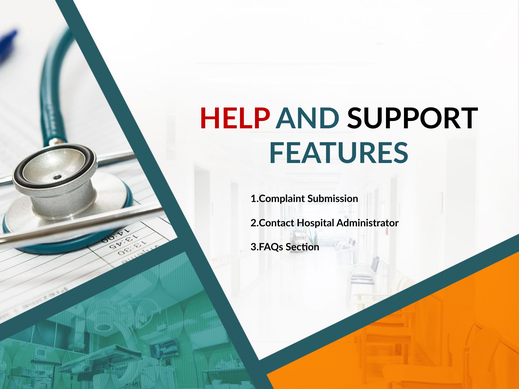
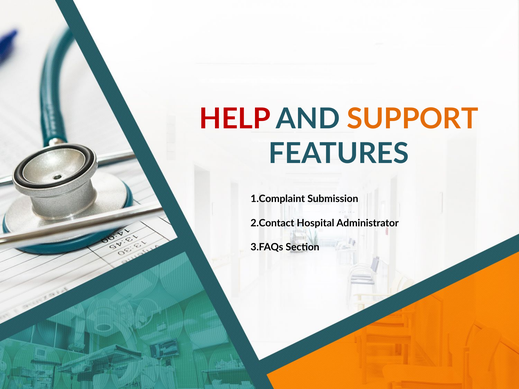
SUPPORT colour: black -> orange (413, 119)
